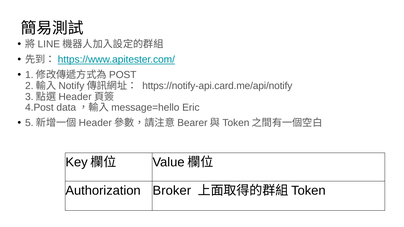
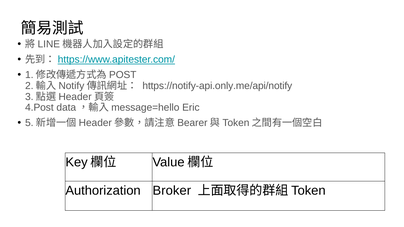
https://notify-api.card.me/api/notify: https://notify-api.card.me/api/notify -> https://notify-api.only.me/api/notify (217, 86)
